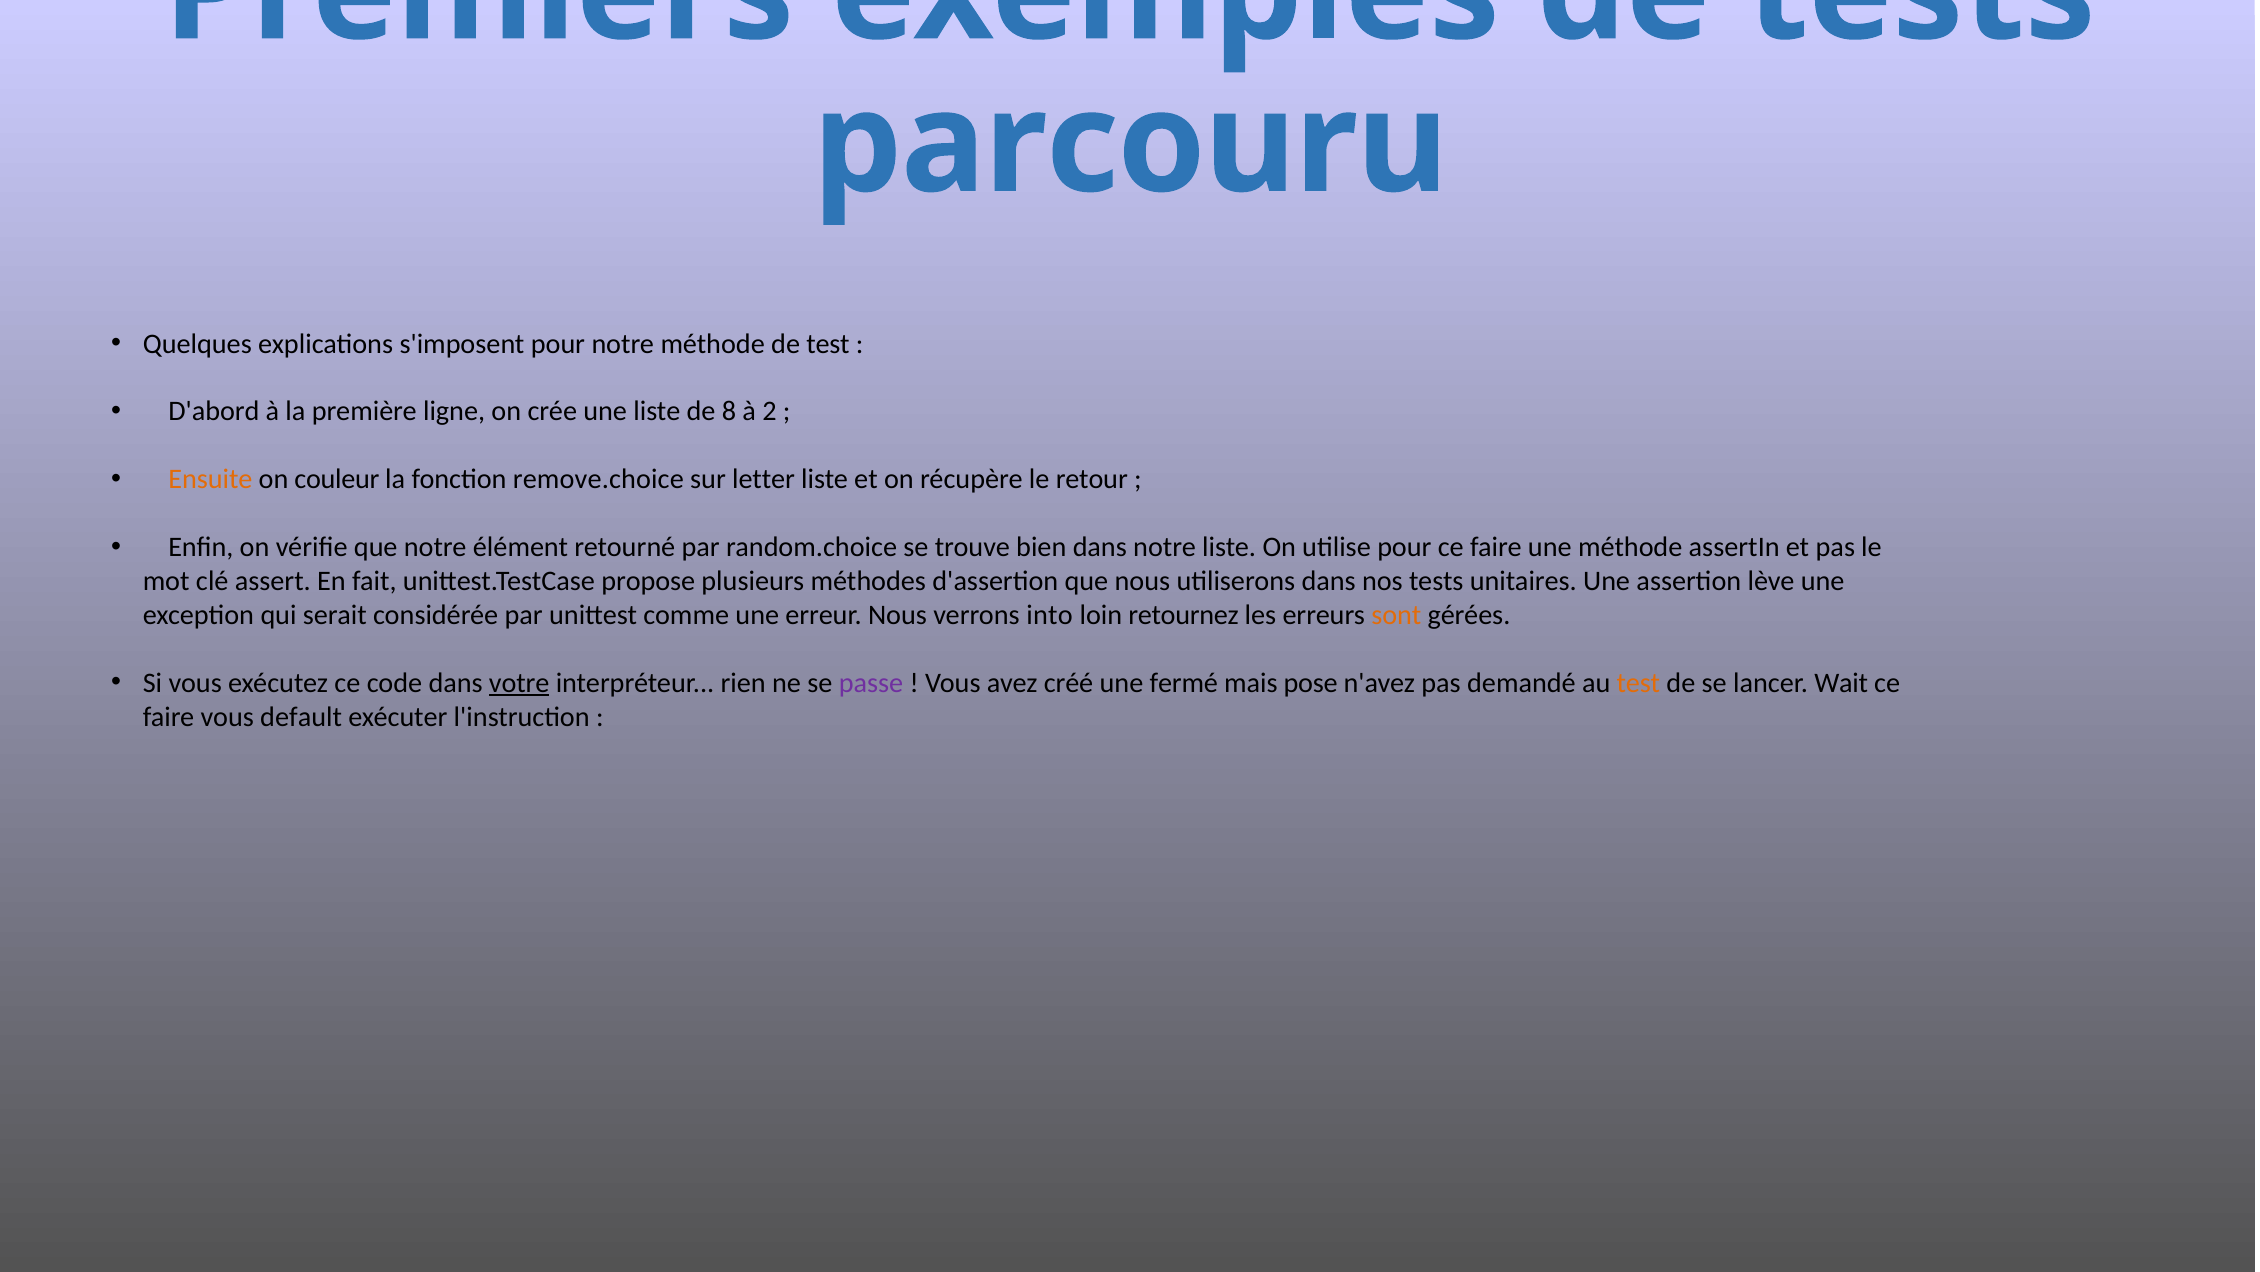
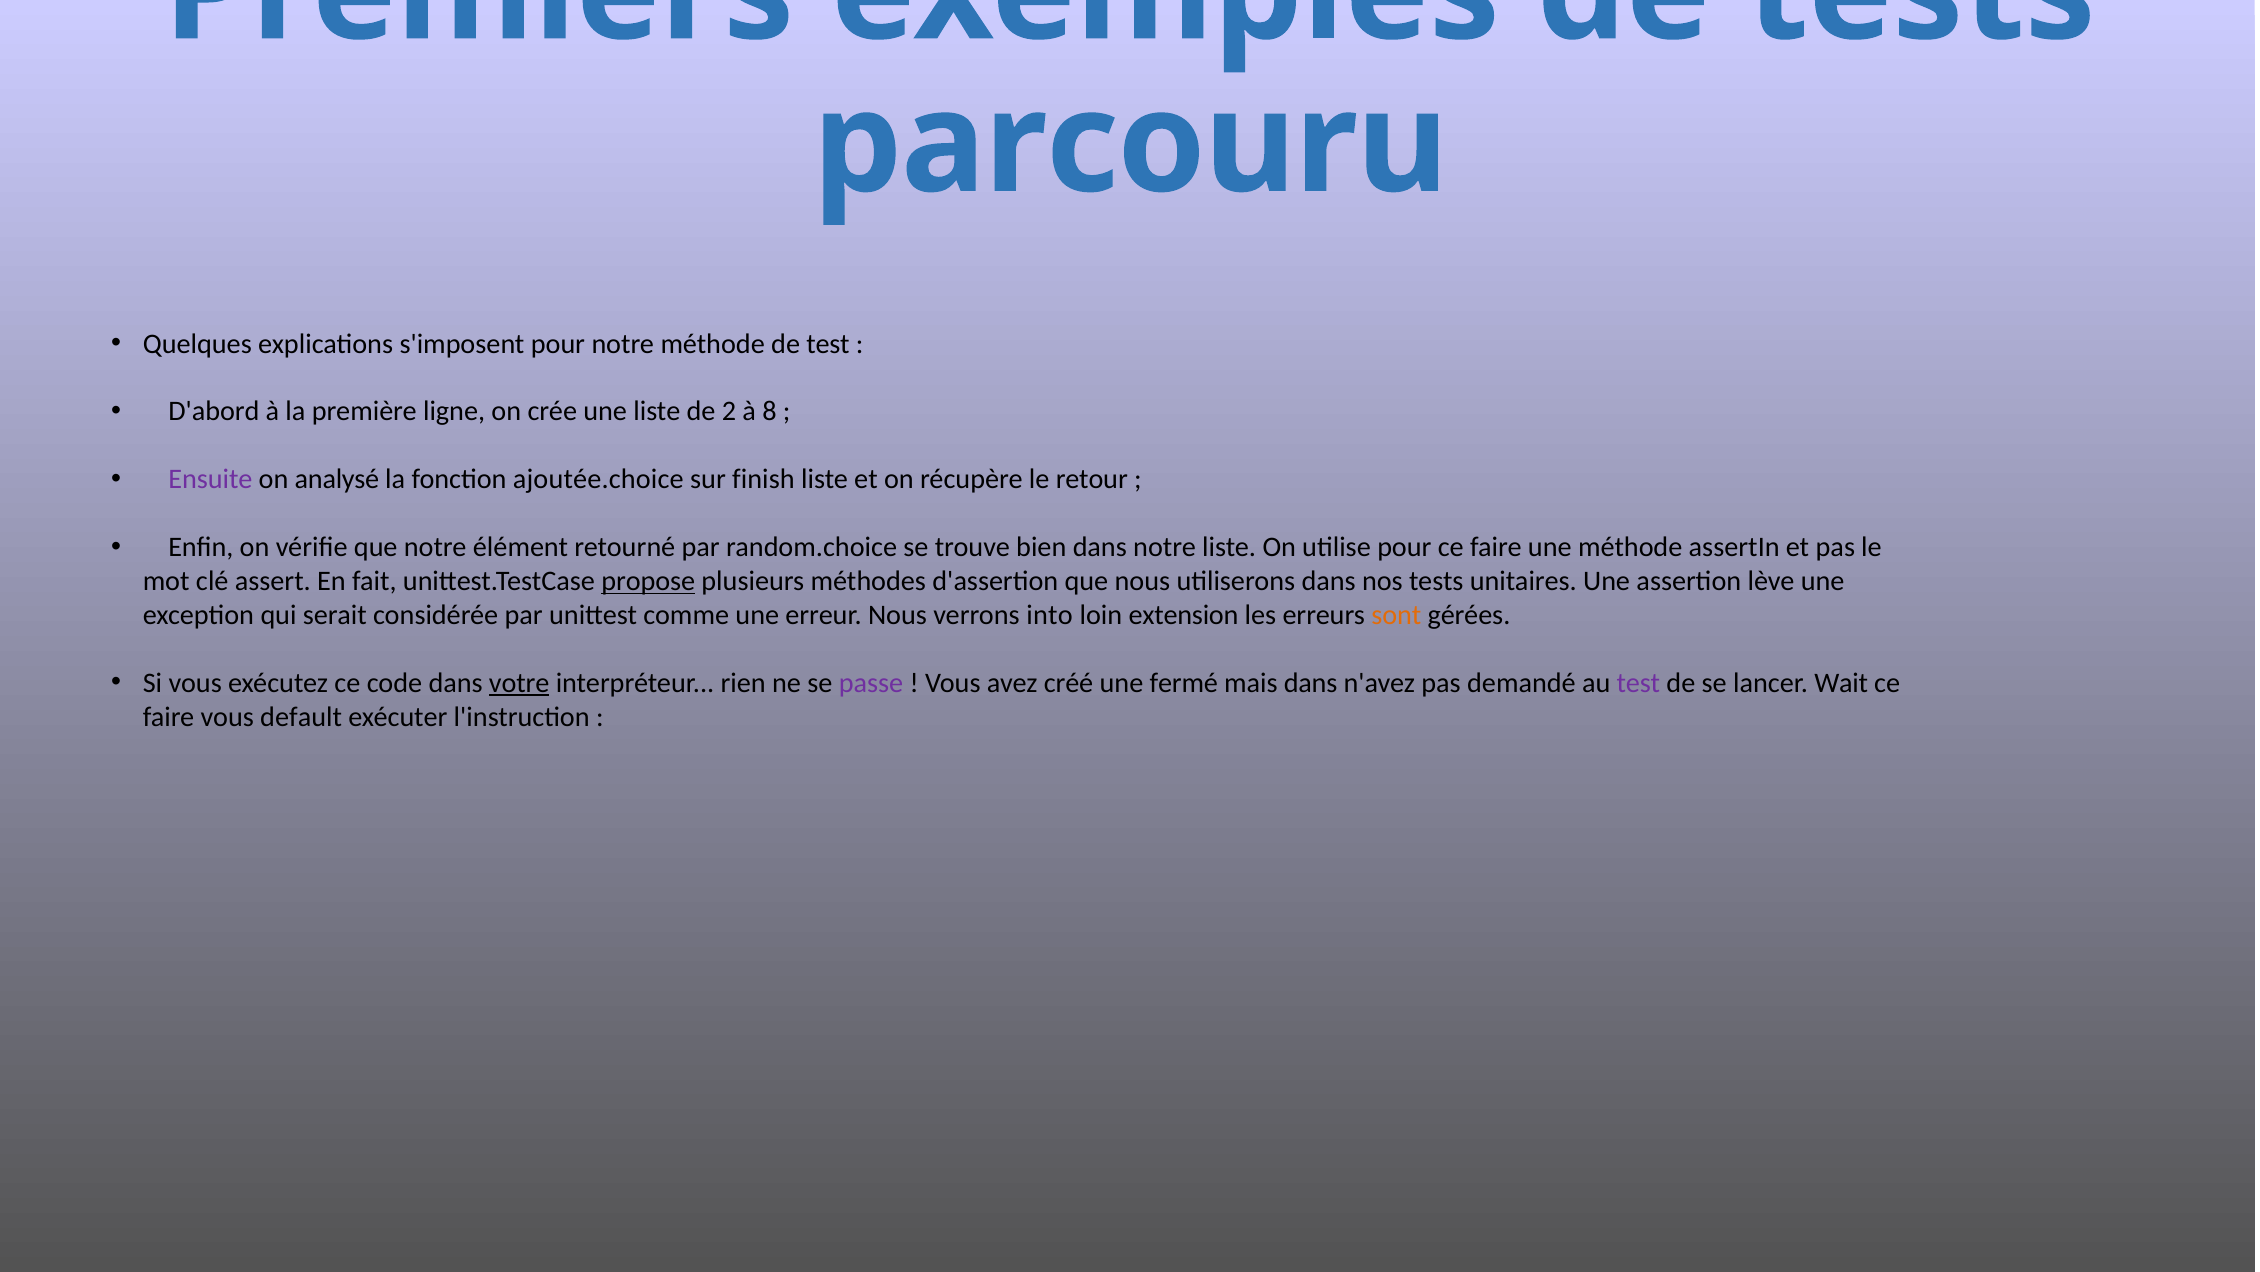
8: 8 -> 2 (729, 411)
2: 2 -> 8 (770, 411)
Ensuite colour: orange -> purple (210, 479)
couleur: couleur -> analysé (337, 479)
remove.choice: remove.choice -> ajoutée.choice (598, 479)
letter: letter -> finish (763, 479)
propose underline: none -> present (648, 581)
retournez: retournez -> extension (1184, 615)
mais pose: pose -> dans (1311, 683)
test colour: orange -> purple (1638, 683)
